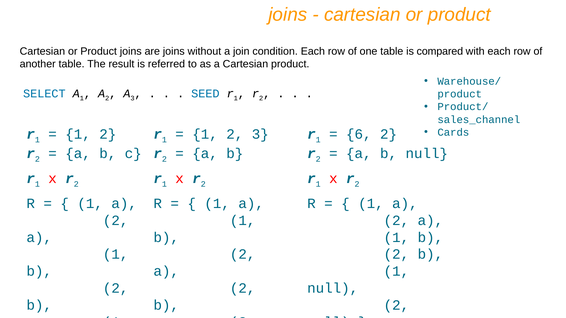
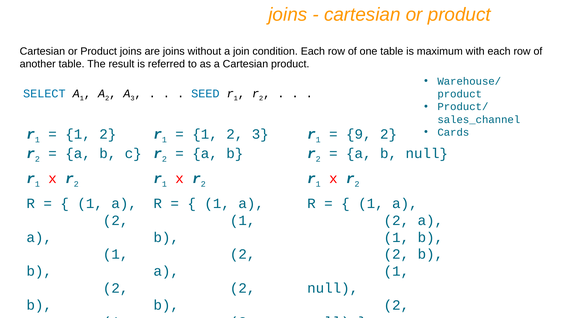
compared: compared -> maximum (440, 51)
6: 6 -> 9 (359, 134)
